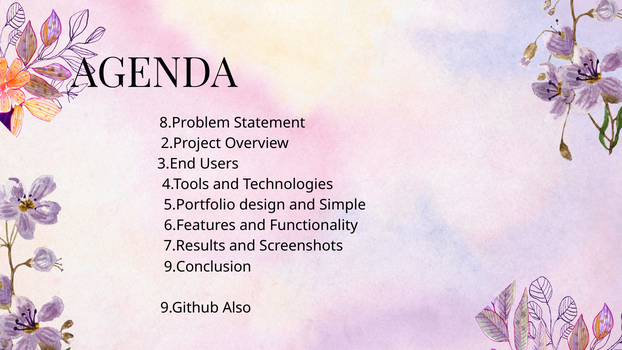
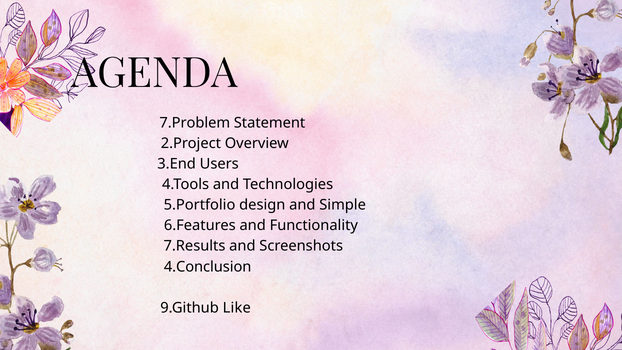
8.Problem: 8.Problem -> 7.Problem (195, 123)
9.Conclusion: 9.Conclusion -> 4.Conclusion (208, 267)
Also: Also -> Like (237, 308)
